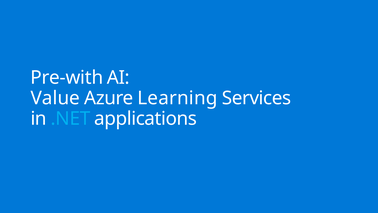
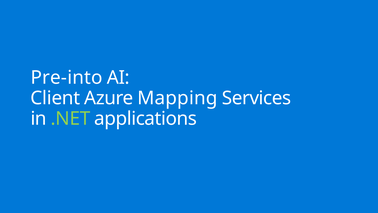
Pre-with: Pre-with -> Pre-into (67, 78)
Value: Value -> Client (55, 98)
Learning: Learning -> Mapping (177, 98)
.NET colour: light blue -> light green (71, 118)
